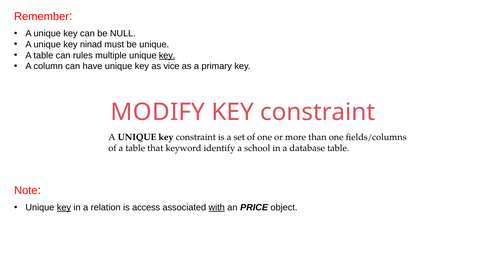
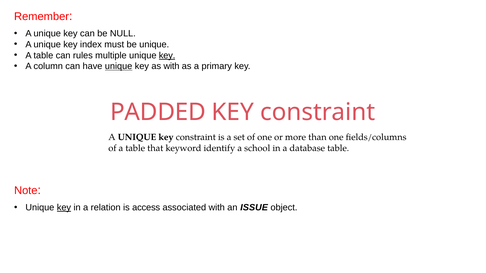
ninad: ninad -> index (91, 45)
unique underline: none -> present (119, 66)
as vice: vice -> with (171, 66)
MODIFY: MODIFY -> PADDED (158, 112)
with underline: present -> none (217, 208)
PRICE: PRICE -> ISSUE (254, 208)
